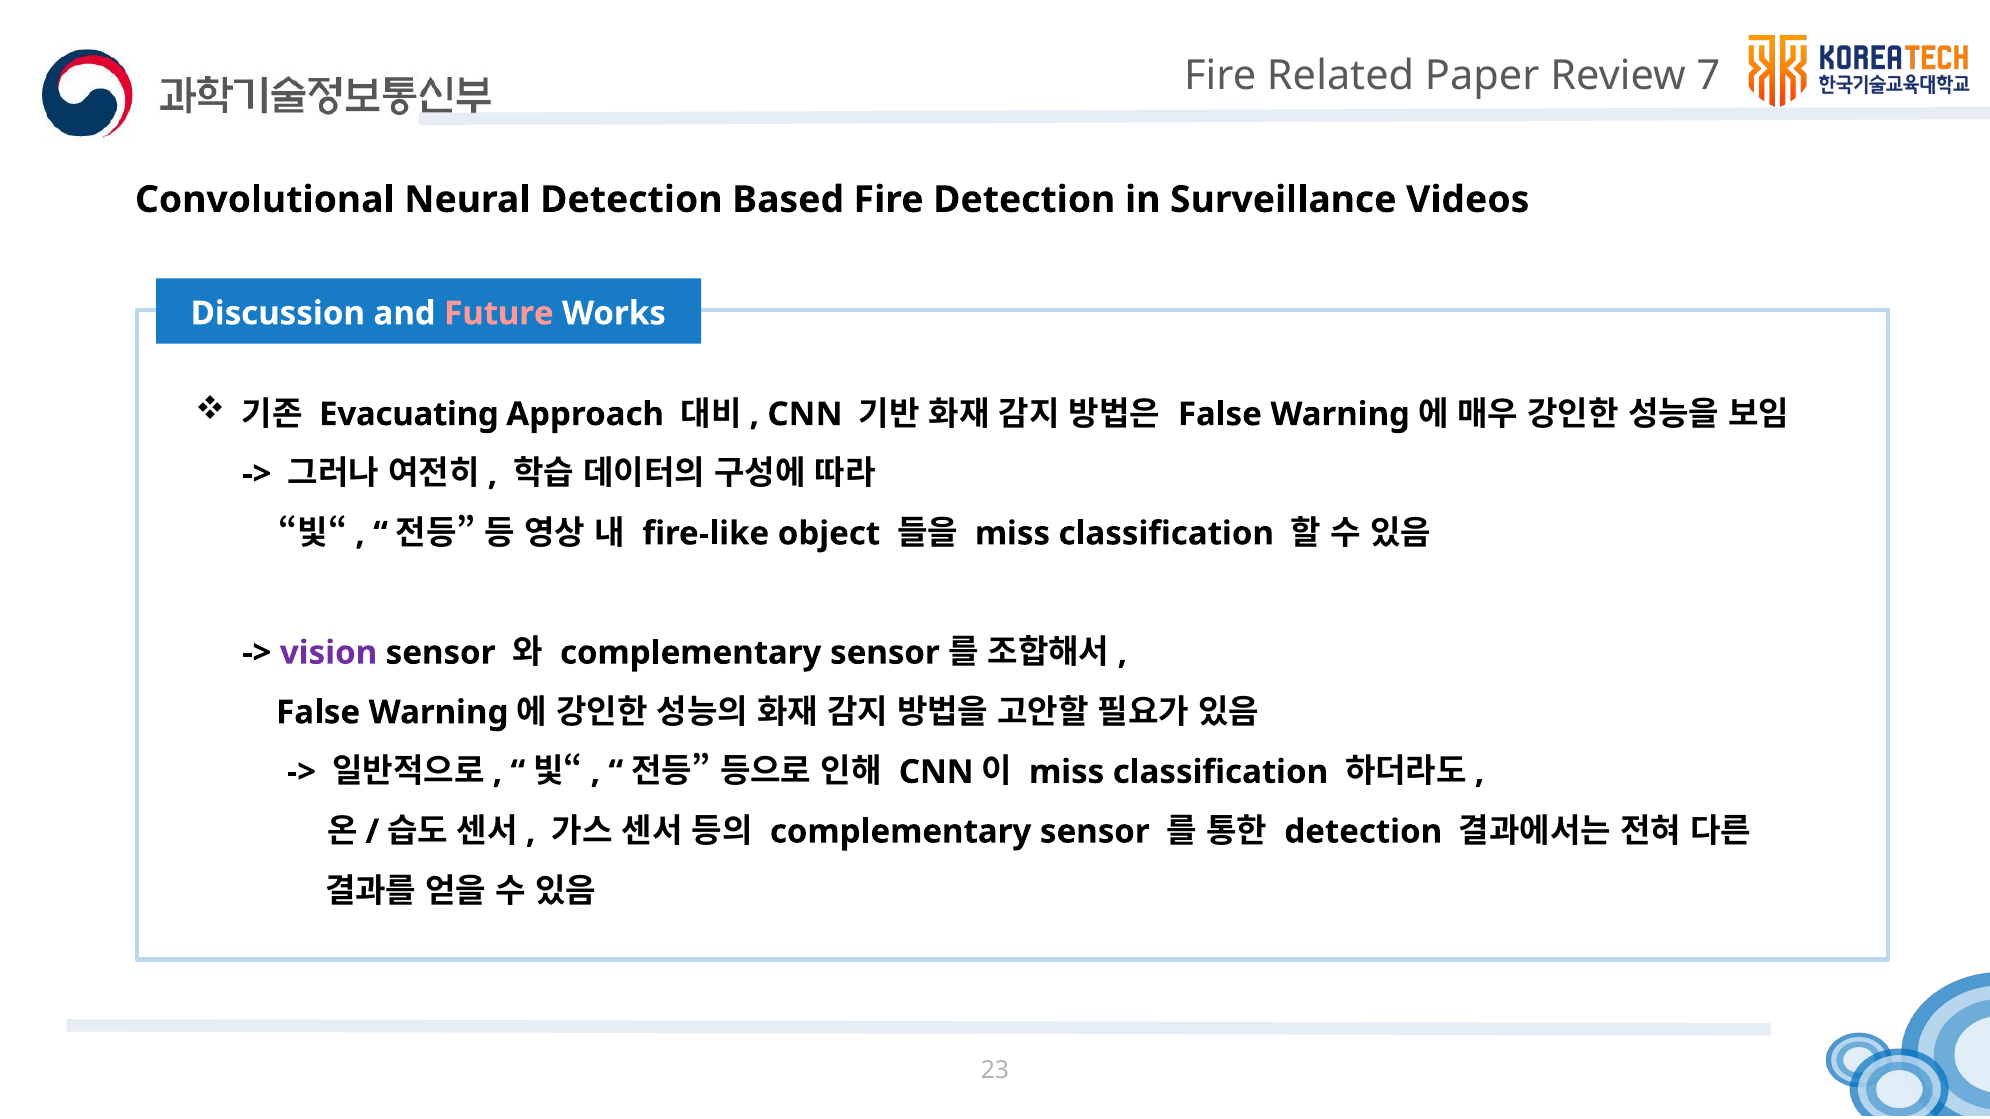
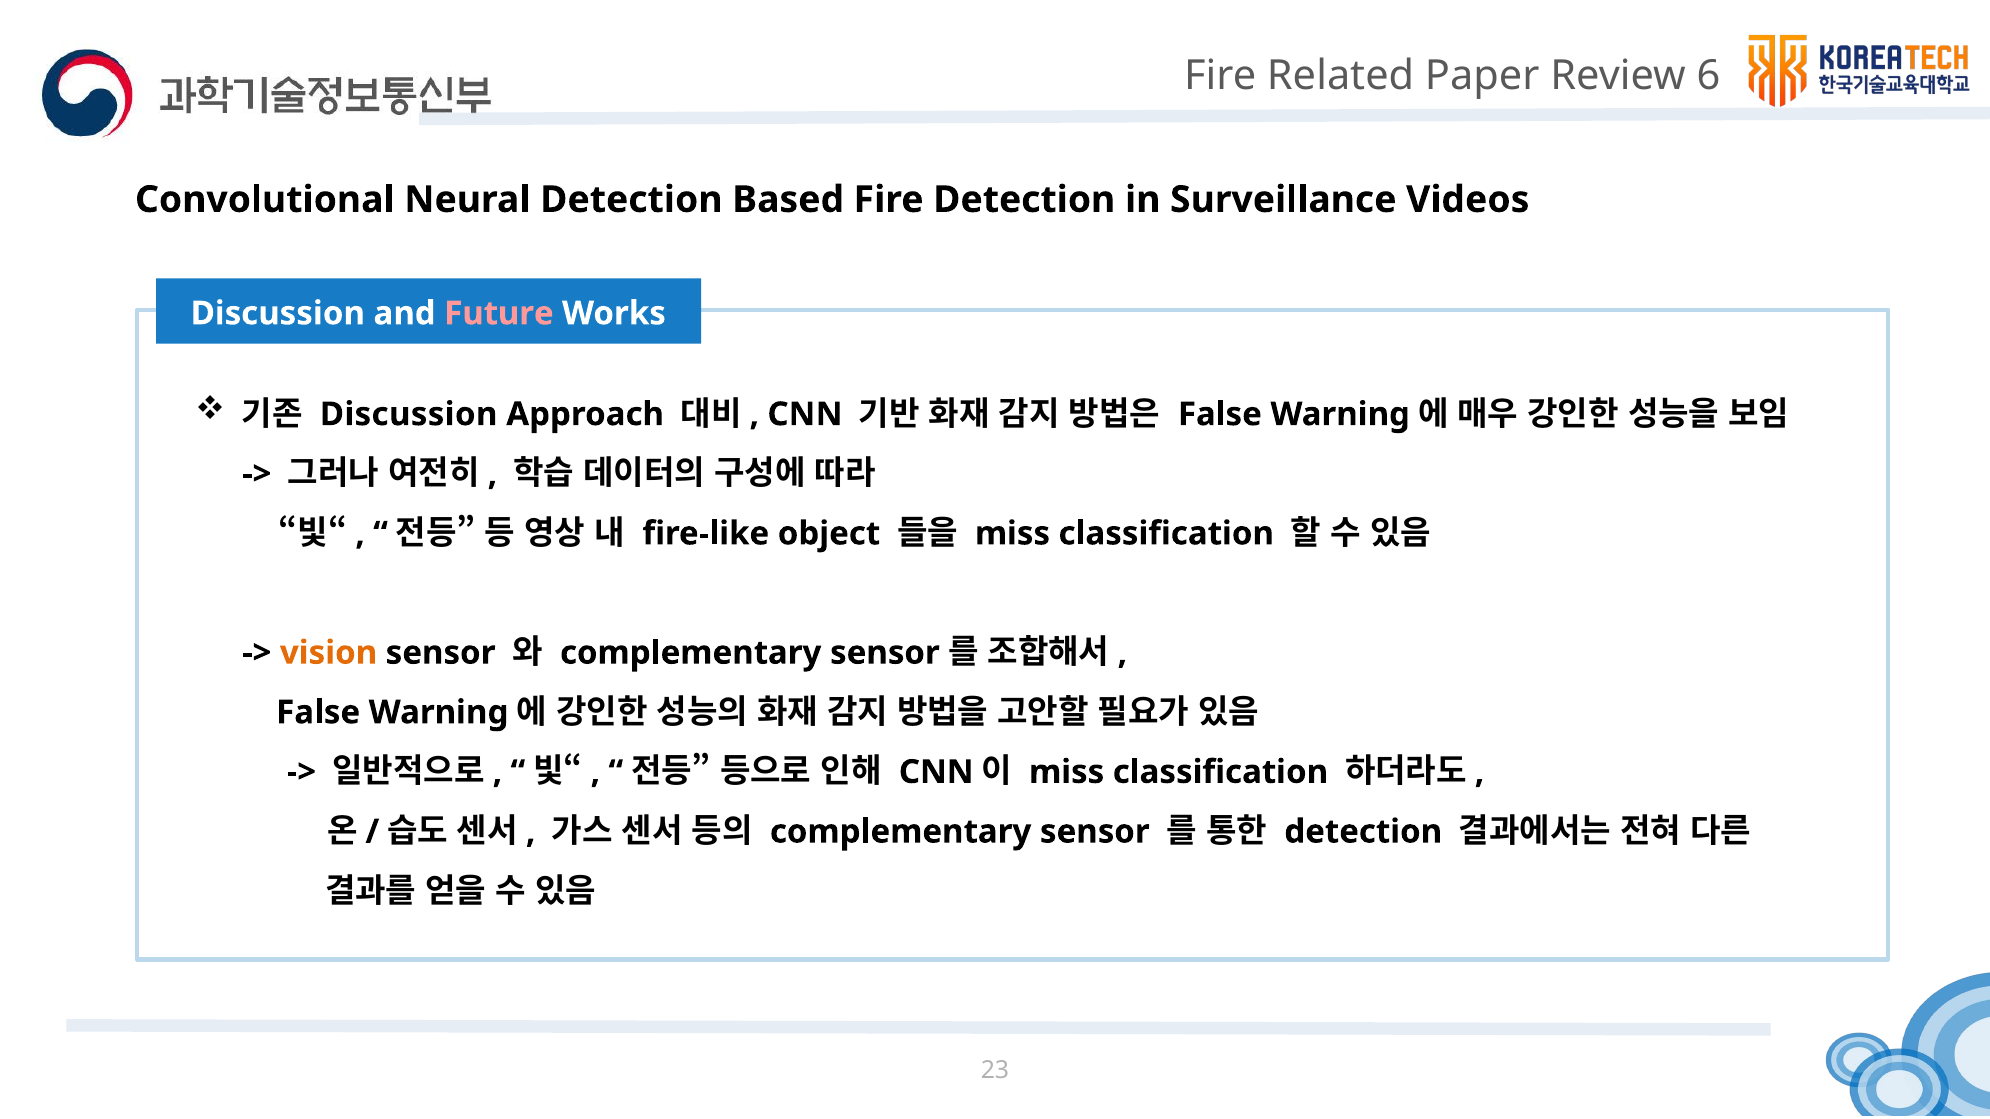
7: 7 -> 6 (1708, 76)
Evacuating: Evacuating -> Discussion (409, 414)
vision colour: purple -> orange (329, 653)
